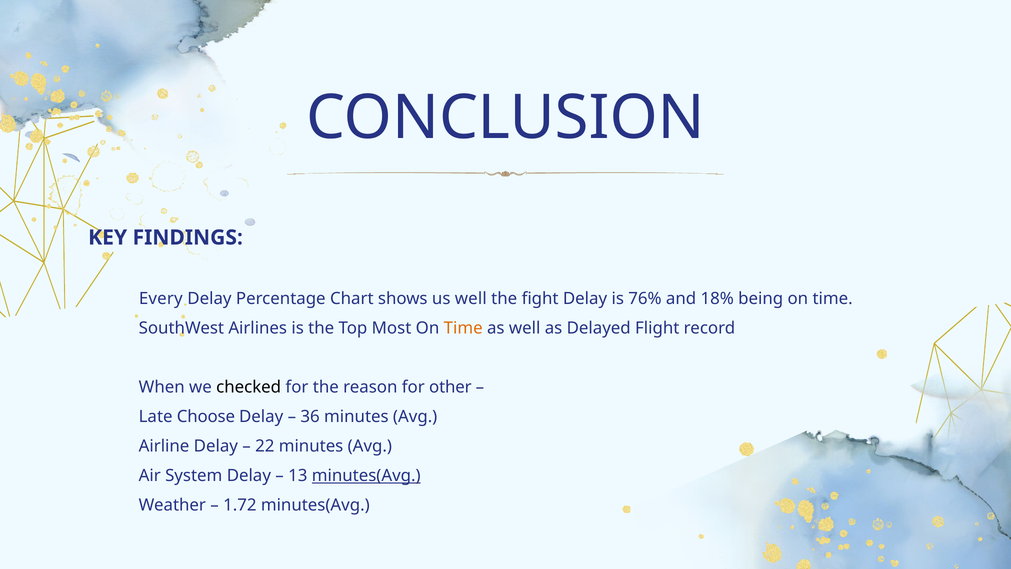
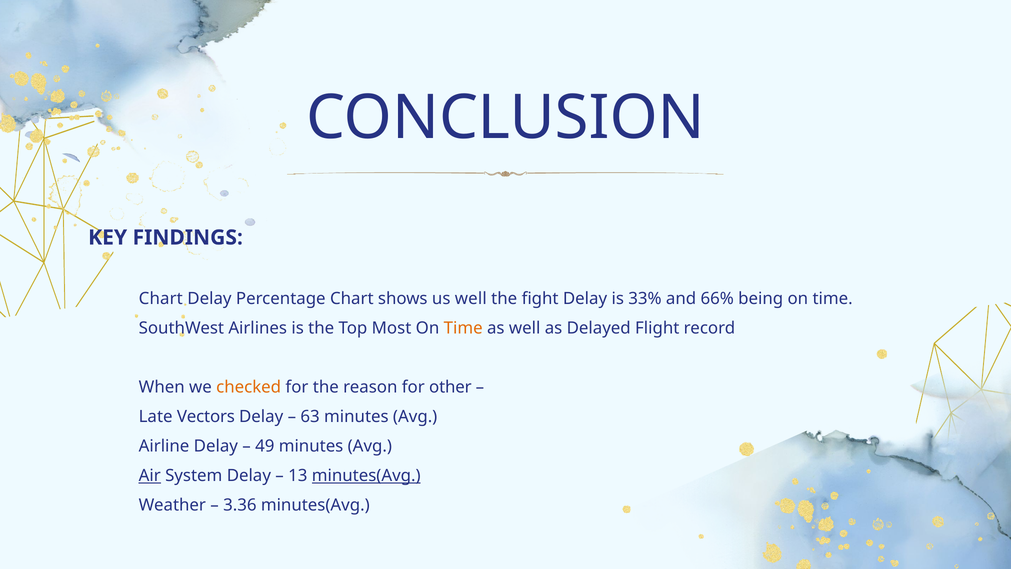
Every: Every -> Chart (161, 299)
76%: 76% -> 33% (645, 299)
18%: 18% -> 66% (717, 299)
checked colour: black -> orange (249, 387)
Choose: Choose -> Vectors (206, 417)
36: 36 -> 63 (310, 417)
22: 22 -> 49 (265, 446)
Air underline: none -> present (150, 476)
1.72: 1.72 -> 3.36 (240, 505)
